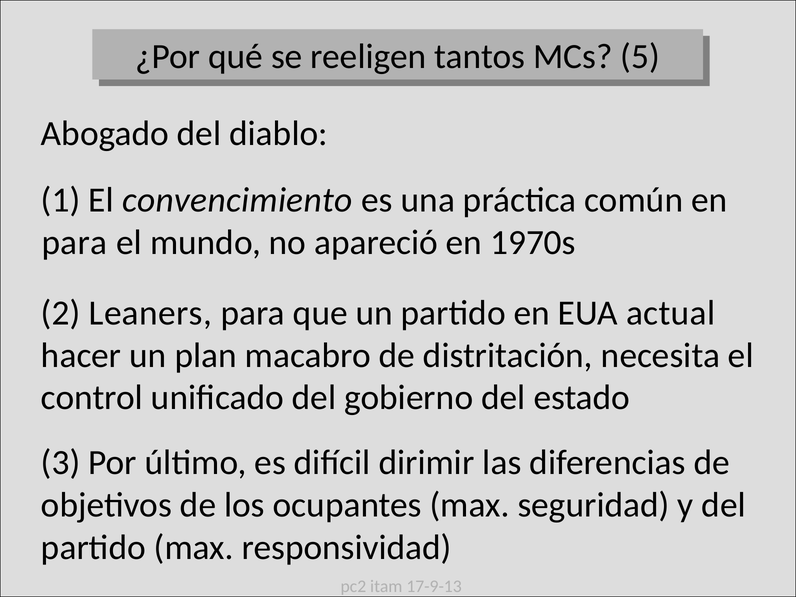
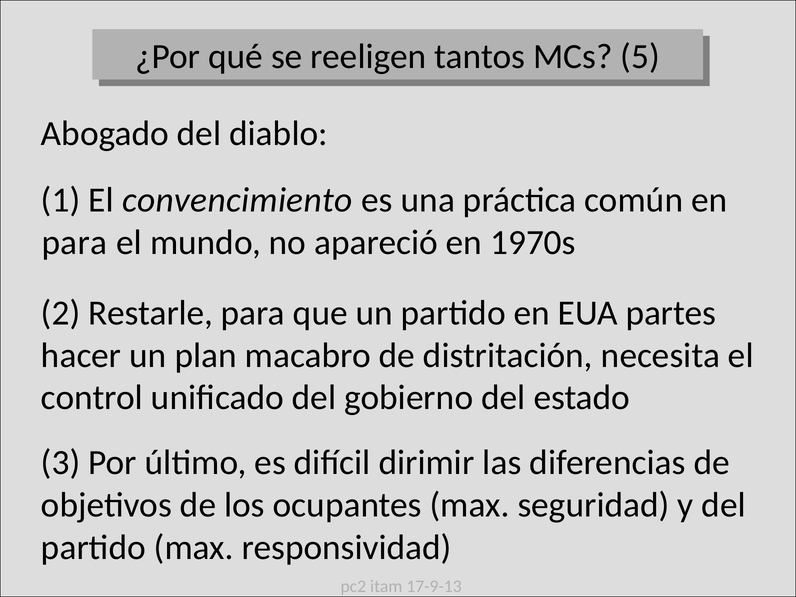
Leaners: Leaners -> Restarle (151, 313)
actual: actual -> partes (671, 313)
